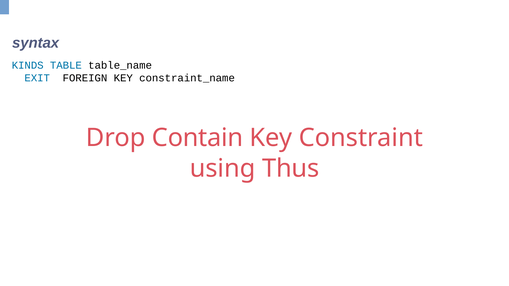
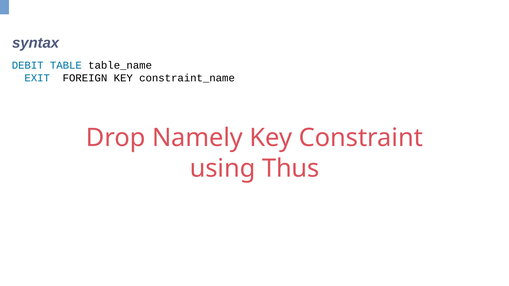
KINDS: KINDS -> DEBIT (28, 65)
Contain: Contain -> Namely (198, 138)
